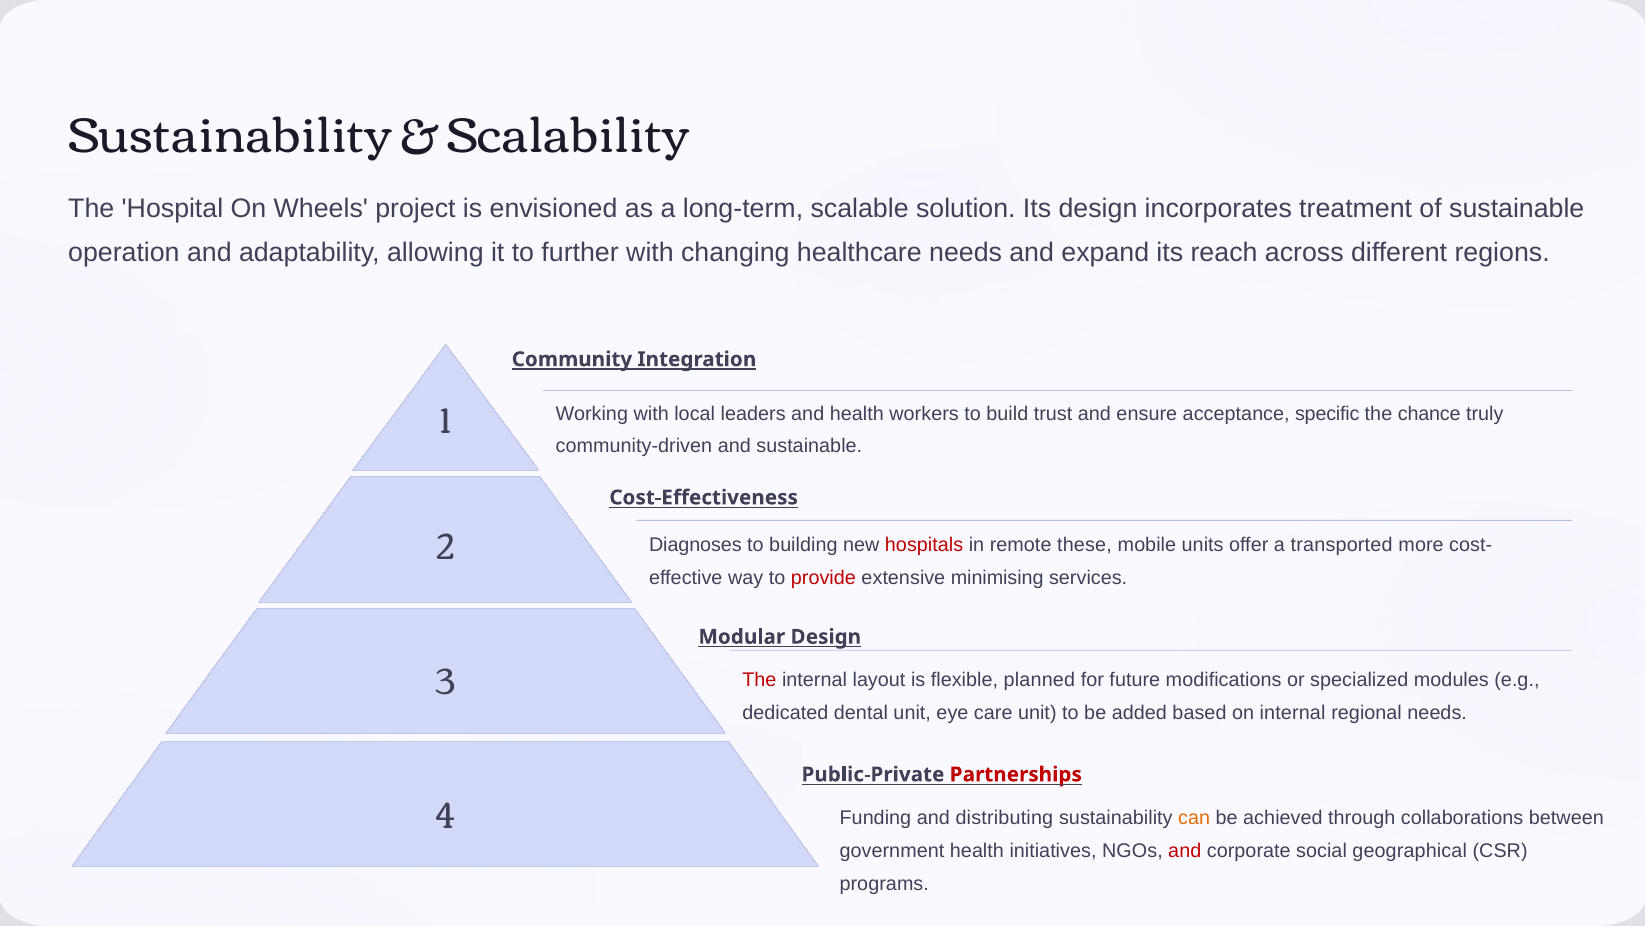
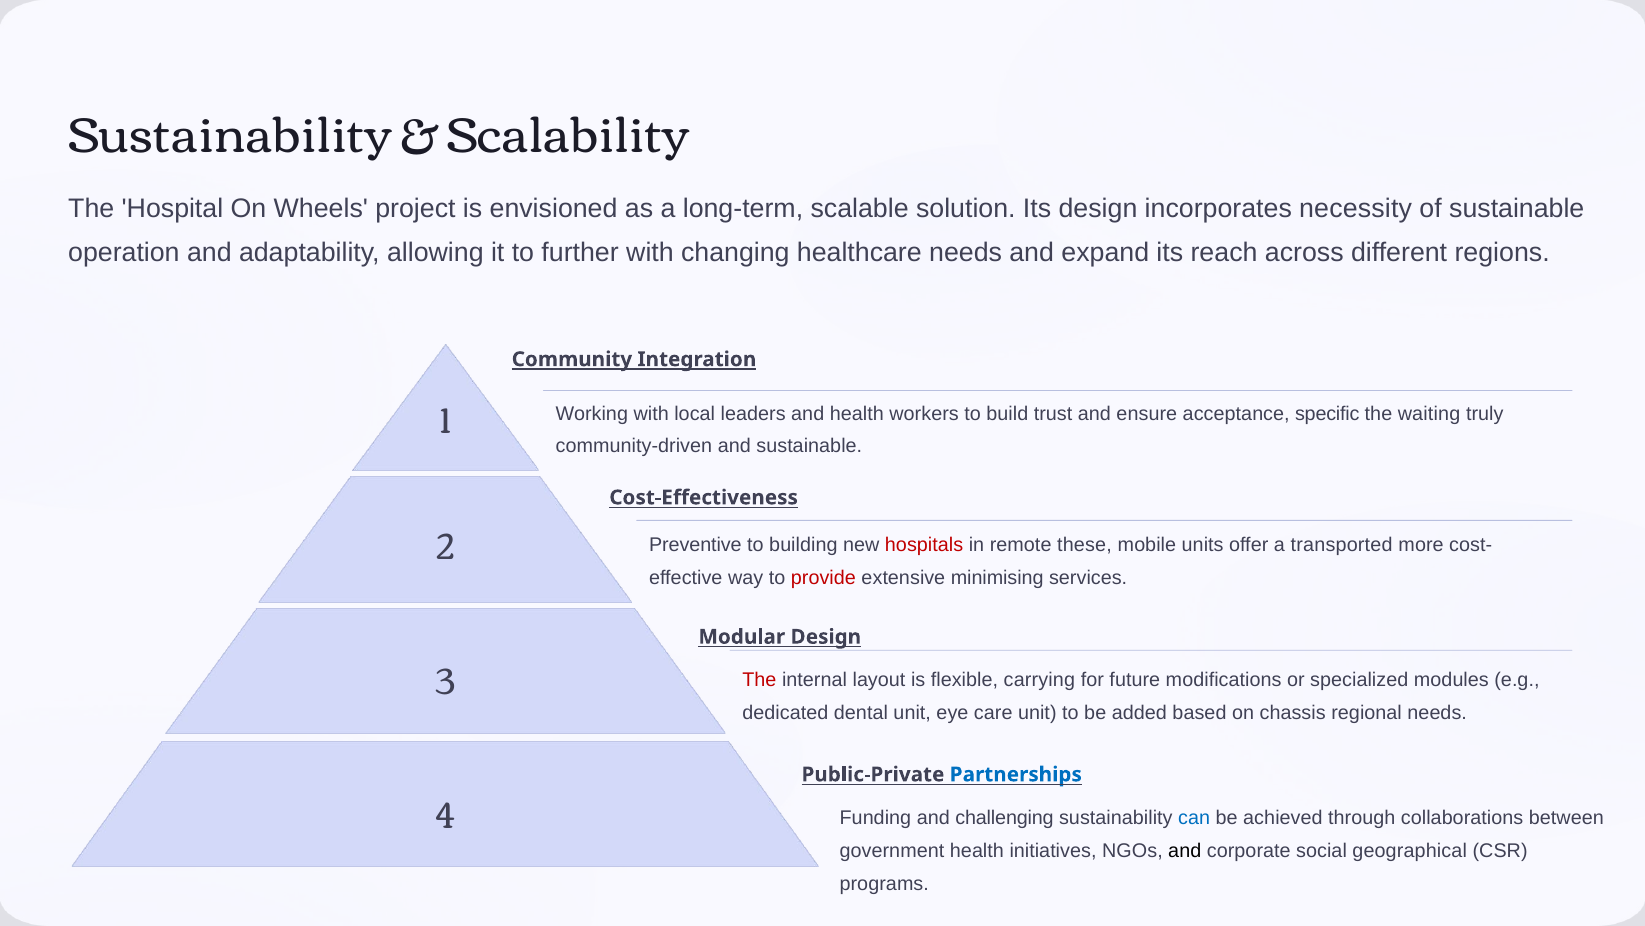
treatment: treatment -> necessity (1356, 208)
chance: chance -> waiting (1429, 413)
Diagnoses: Diagnoses -> Preventive (695, 545)
planned: planned -> carrying (1039, 679)
on internal: internal -> chassis (1293, 712)
Partnerships colour: red -> blue (1016, 774)
distributing: distributing -> challenging (1005, 817)
can colour: orange -> blue (1194, 817)
and colour: red -> black (1185, 850)
